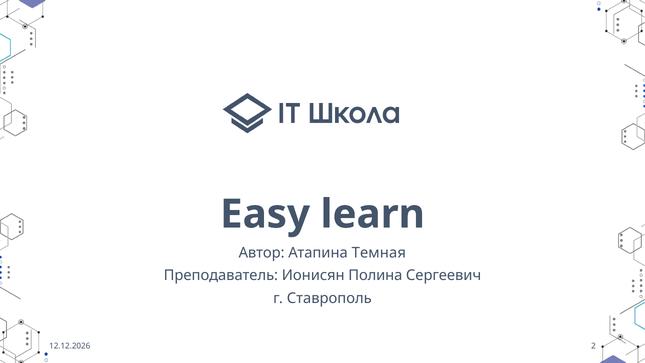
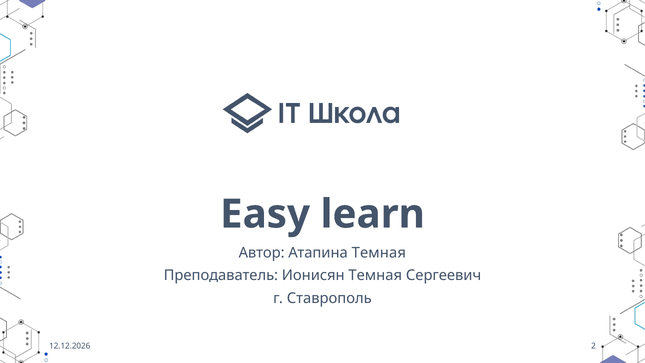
Ионисян Полина: Полина -> Темная (375, 275)
